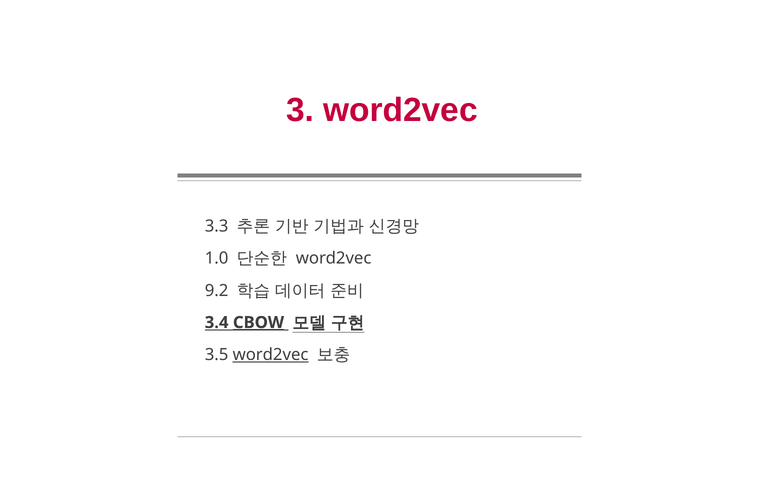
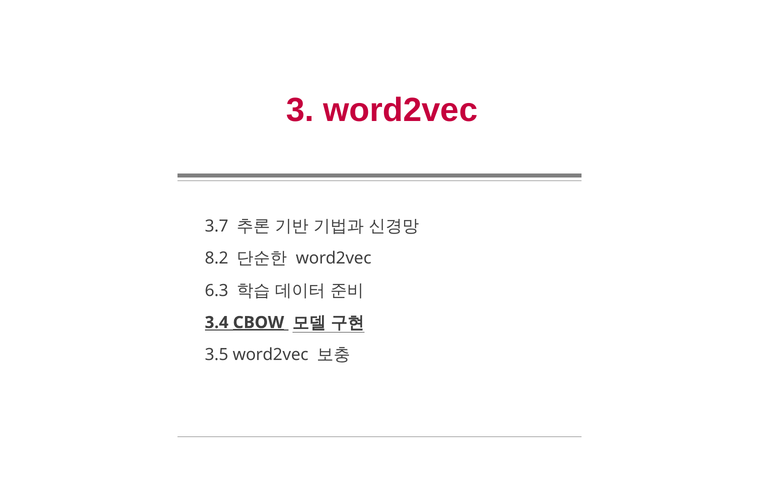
3.3: 3.3 -> 3.7 (217, 226)
1.0: 1.0 -> 8.2 (217, 258)
9.2: 9.2 -> 6.3 (217, 290)
word2vec underline: present -> none (271, 354)
